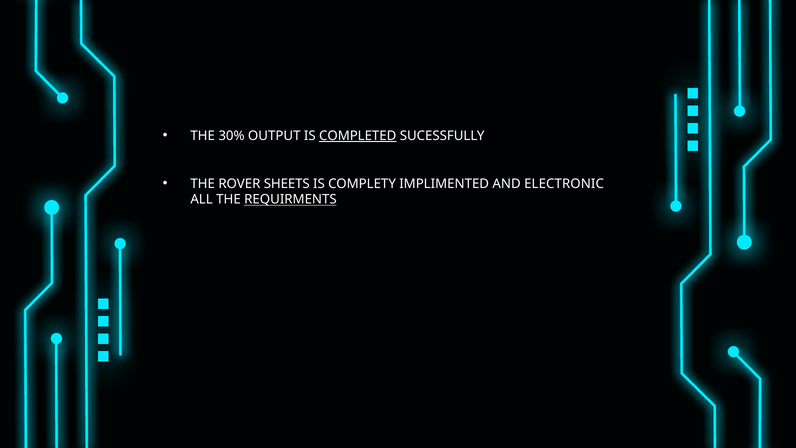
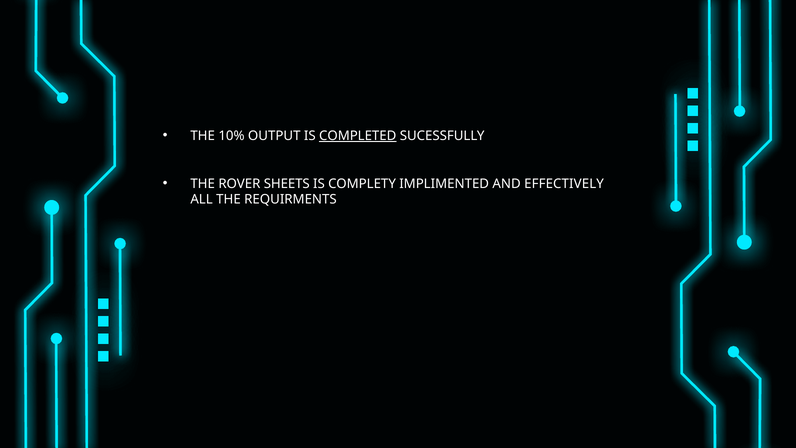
30%: 30% -> 10% (231, 136)
ELECTRONIC: ELECTRONIC -> EFFECTIVELY (564, 184)
REQUIRMENTS underline: present -> none (290, 199)
